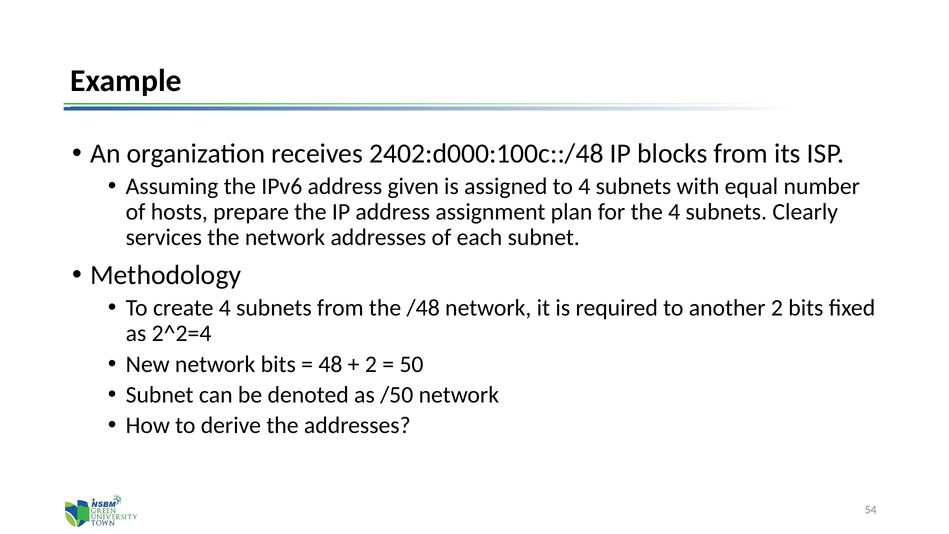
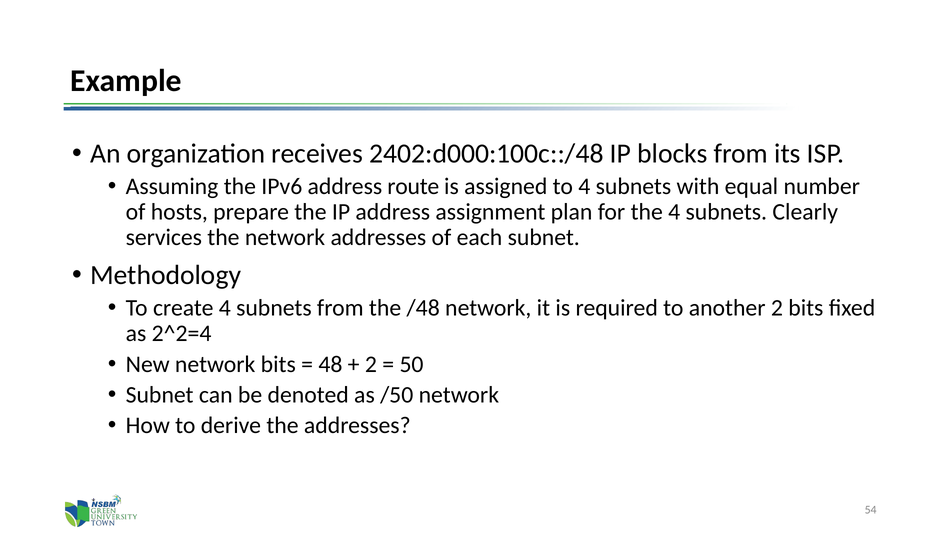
given: given -> route (413, 186)
